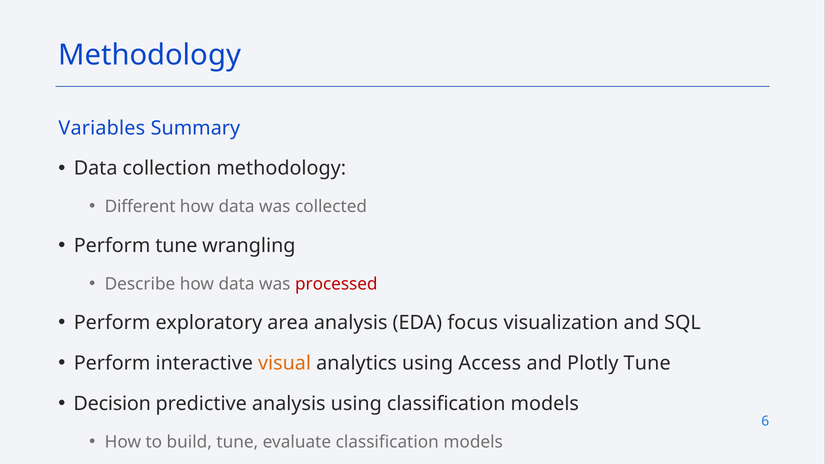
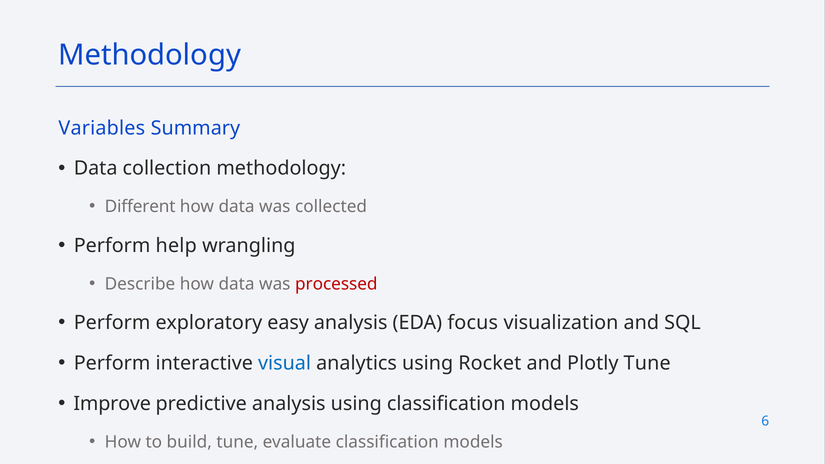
Perform tune: tune -> help (176, 246)
area: area -> easy (288, 323)
visual colour: orange -> blue (285, 363)
Access: Access -> Rocket (490, 363)
Decision: Decision -> Improve (112, 404)
